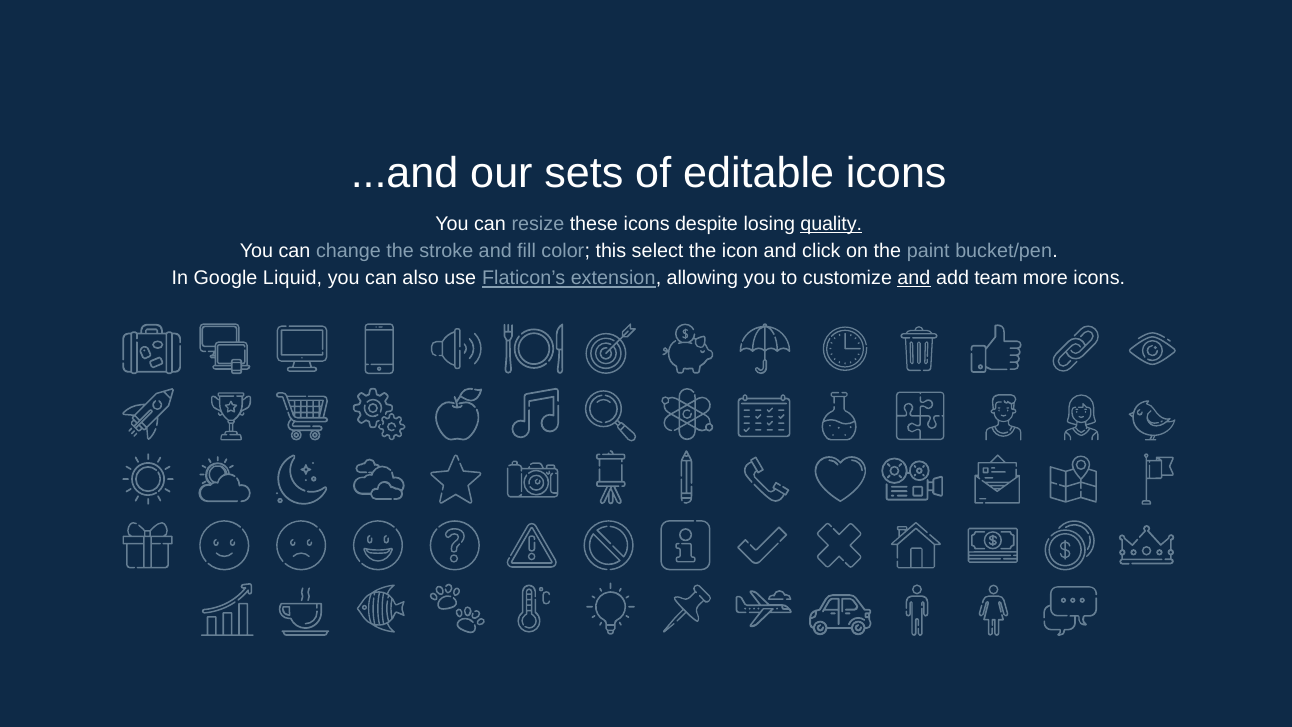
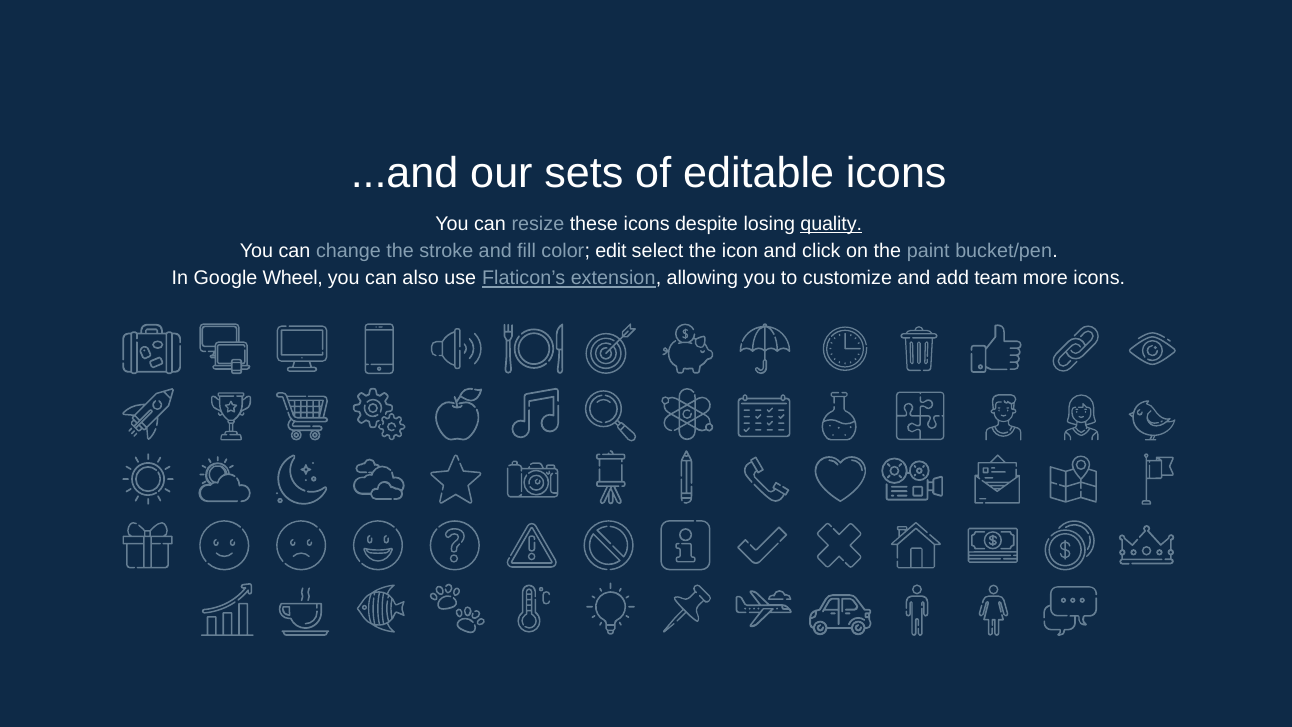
this: this -> edit (611, 251)
Liquid: Liquid -> Wheel (293, 278)
and underline: present -> none (914, 278)
